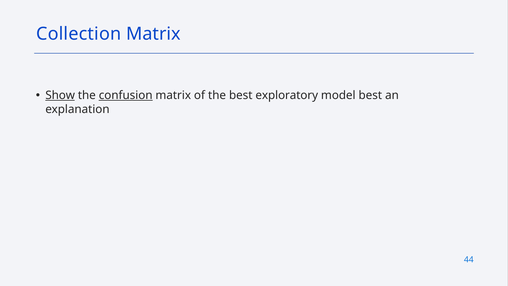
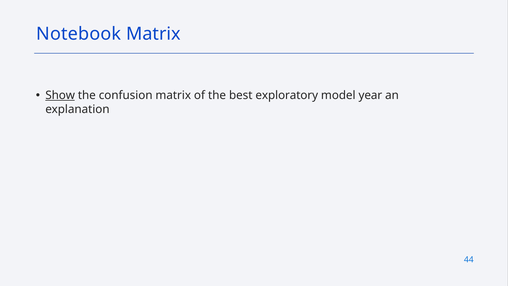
Collection: Collection -> Notebook (79, 34)
confusion underline: present -> none (126, 95)
model best: best -> year (370, 95)
